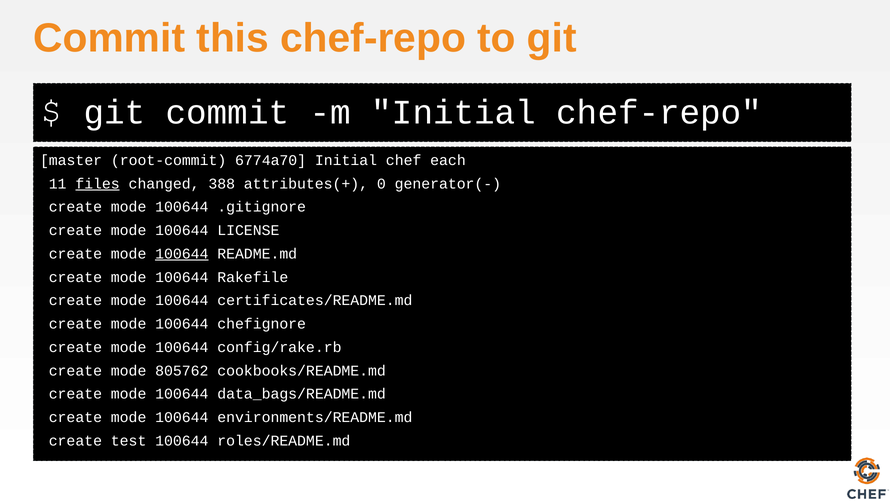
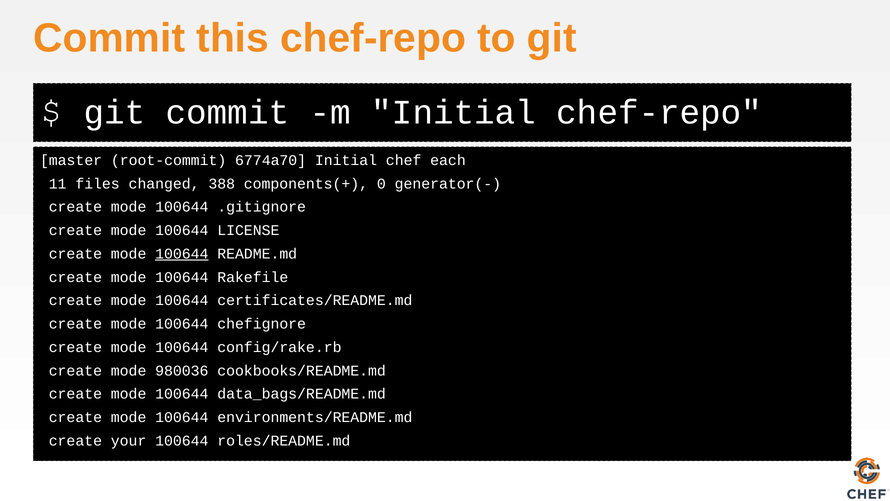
files underline: present -> none (98, 183)
attributes(+: attributes(+ -> components(+ (306, 183)
805762: 805762 -> 980036 (182, 370)
test: test -> your (129, 440)
